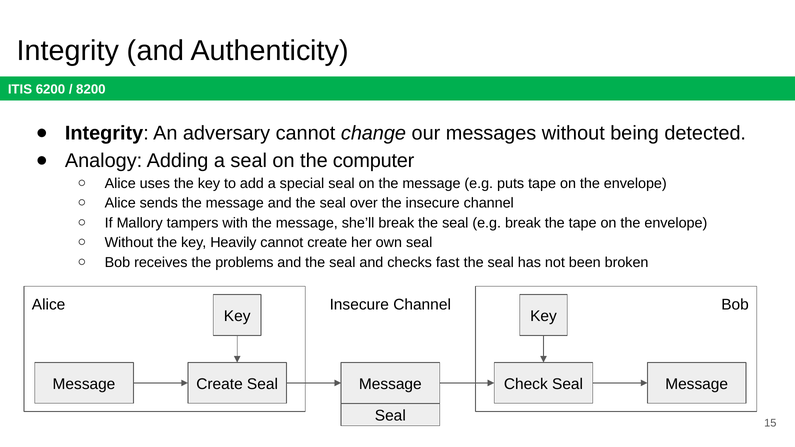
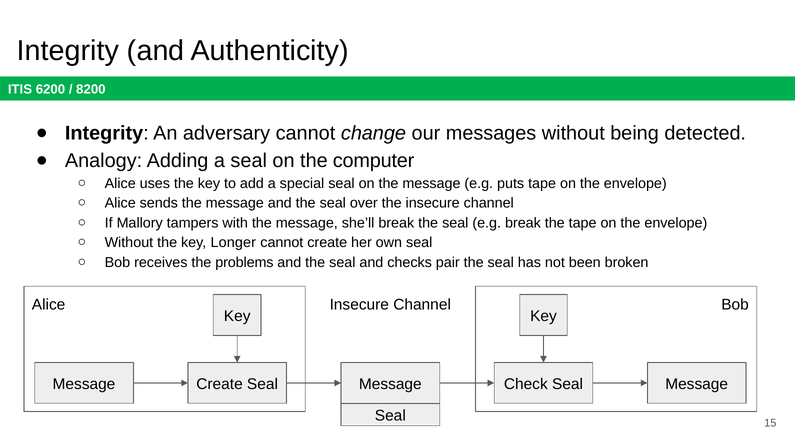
Heavily: Heavily -> Longer (233, 243)
fast: fast -> pair (448, 263)
